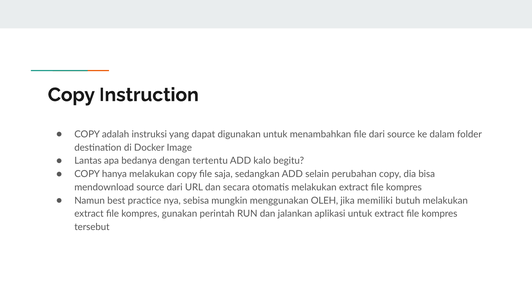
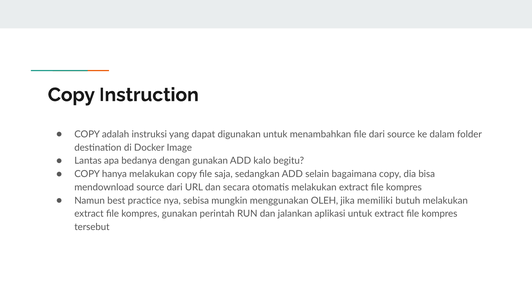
dengan tertentu: tertentu -> gunakan (210, 161)
perubahan: perubahan -> bagaimana (354, 174)
